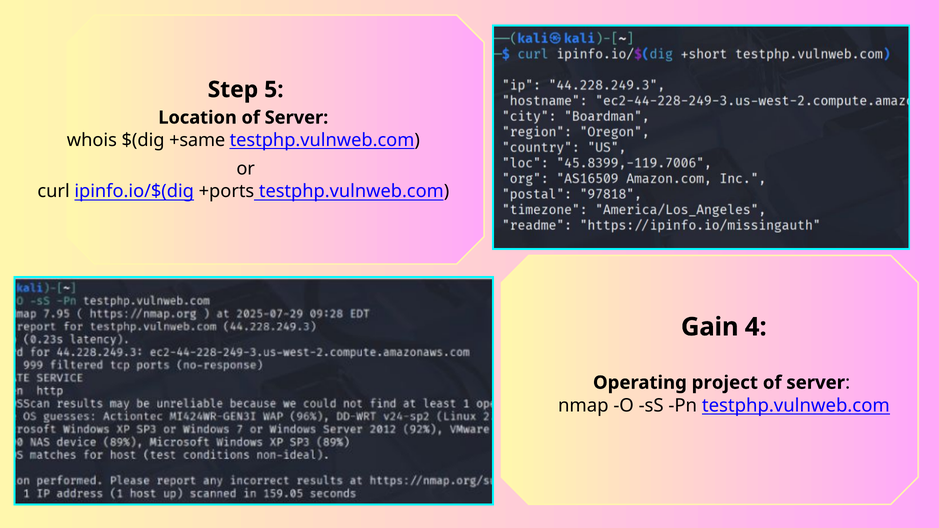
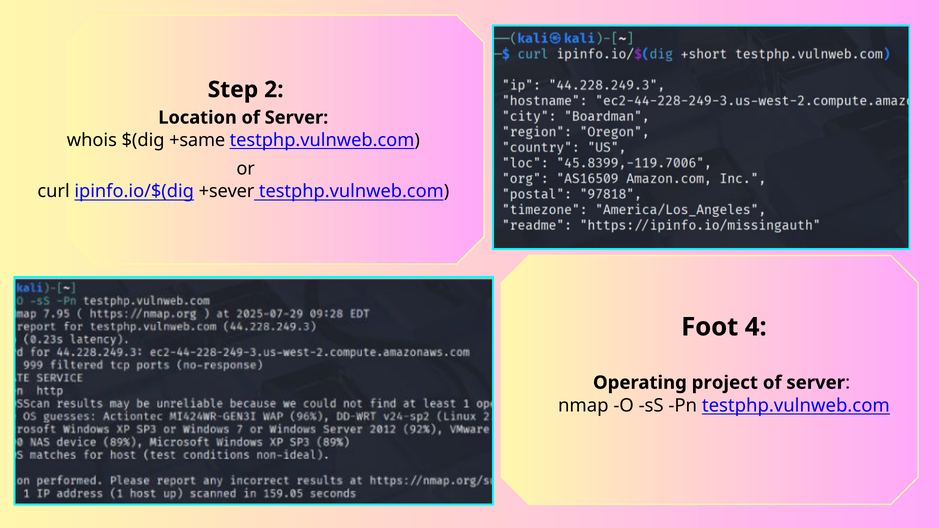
5: 5 -> 2 (274, 90)
+ports: +ports -> +sever (227, 191)
Gain: Gain -> Foot (710, 327)
